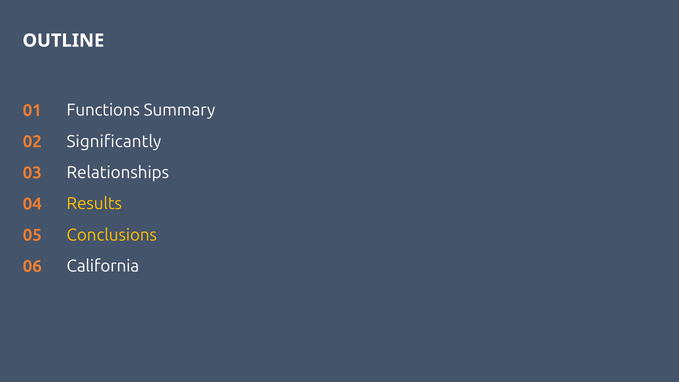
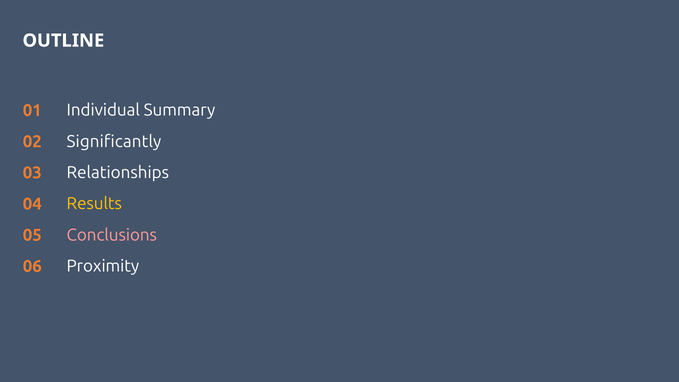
Functions: Functions -> Individual (103, 110)
Conclusions colour: yellow -> pink (112, 235)
California: California -> Proximity (103, 266)
